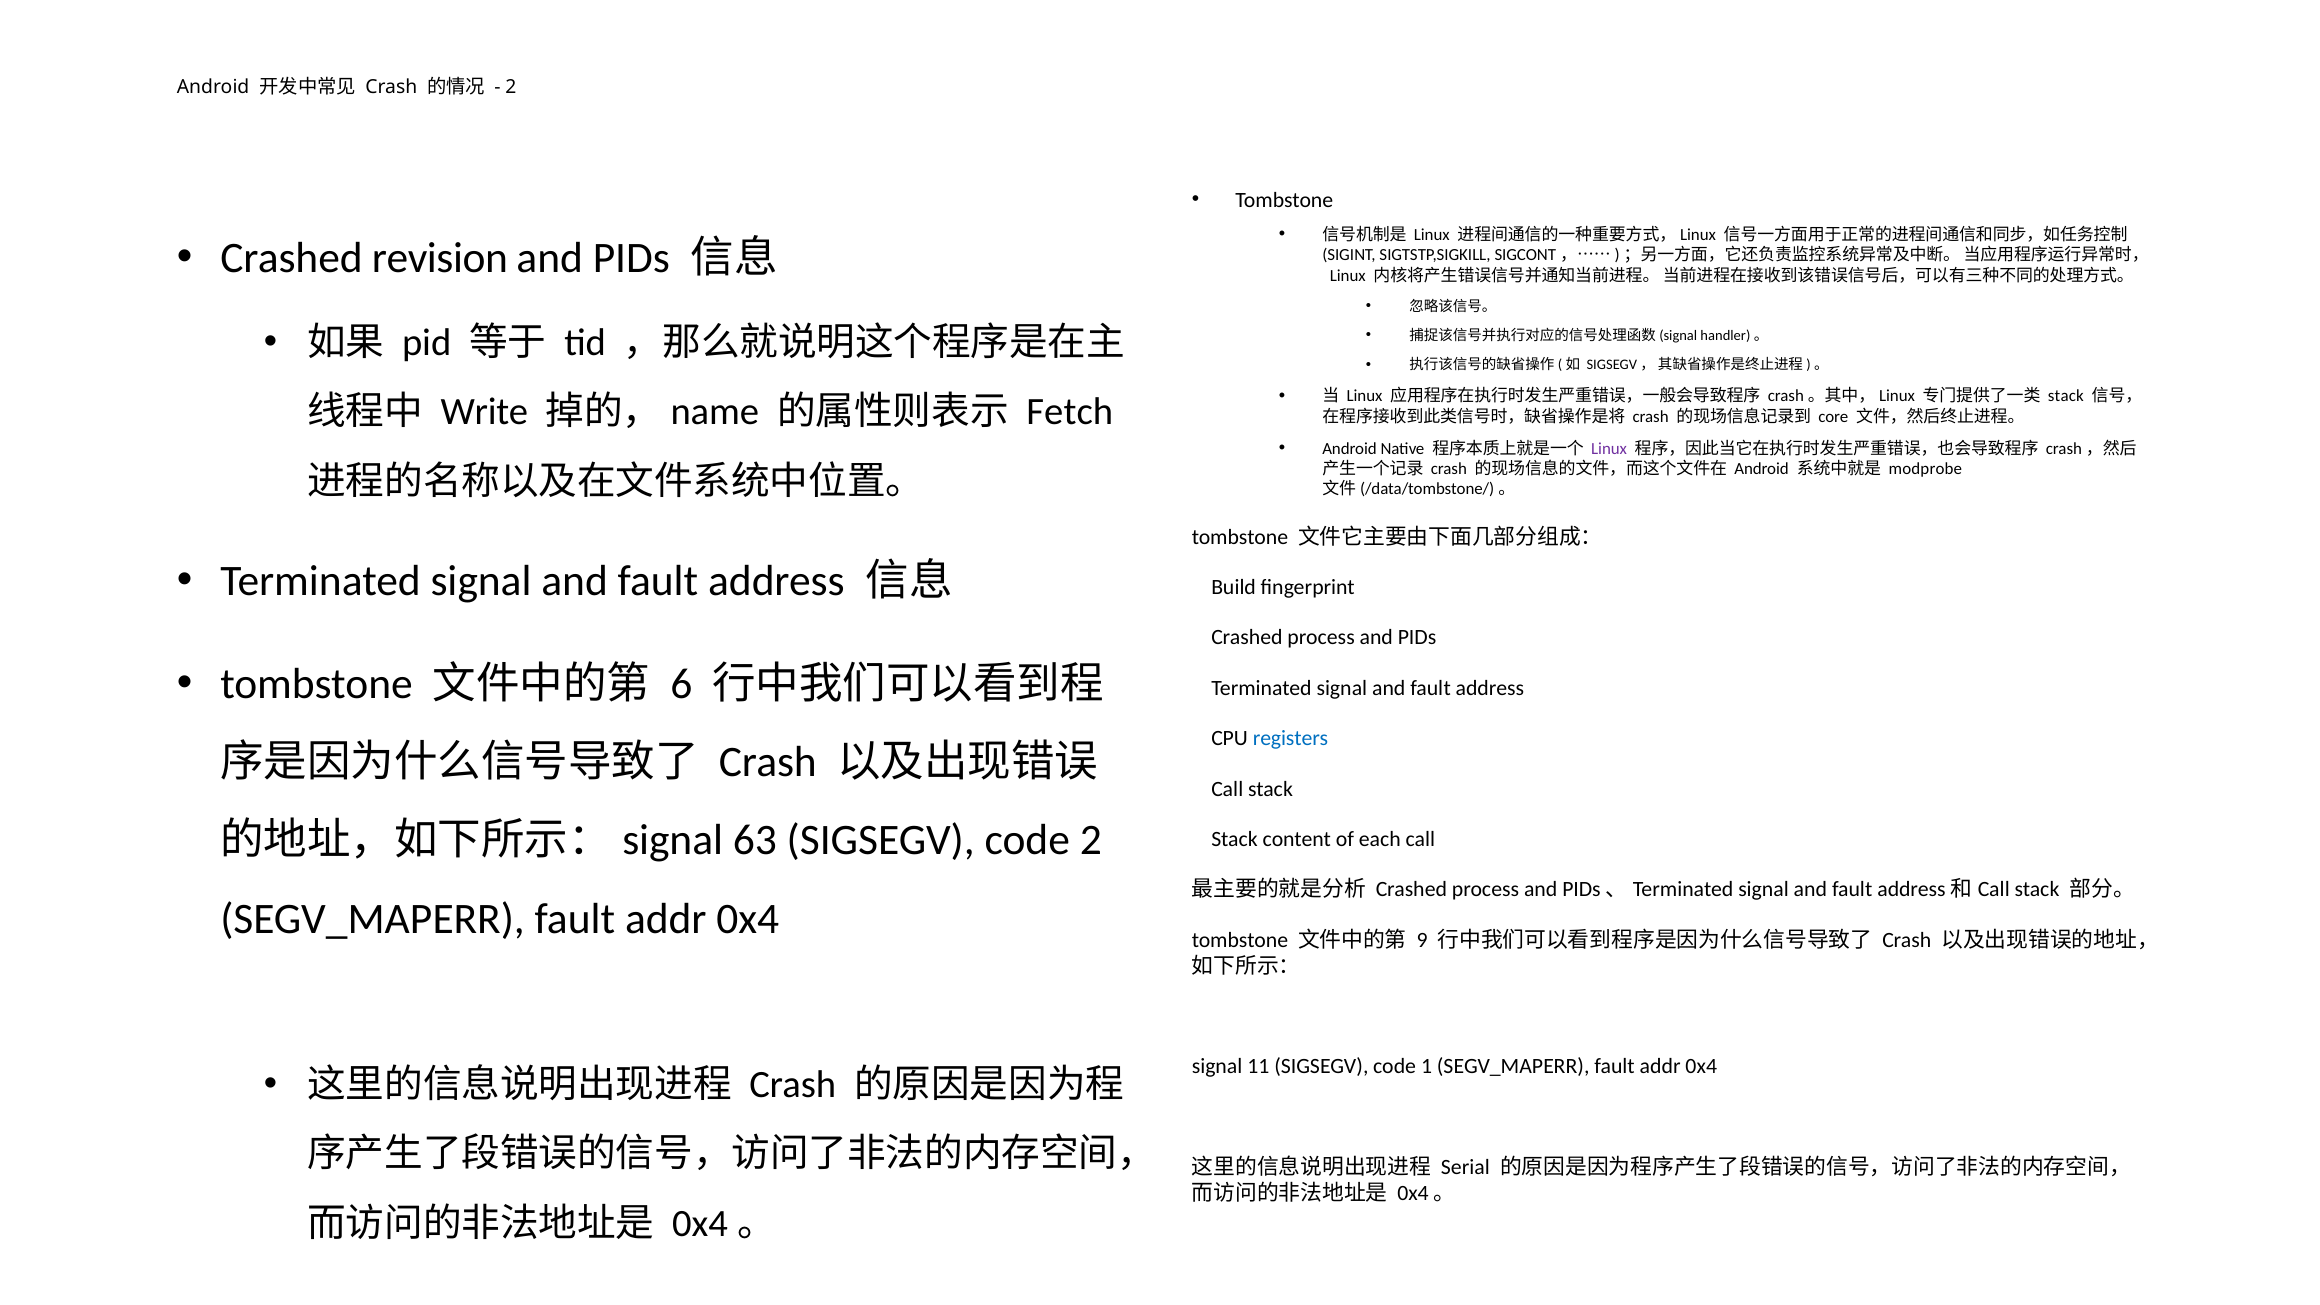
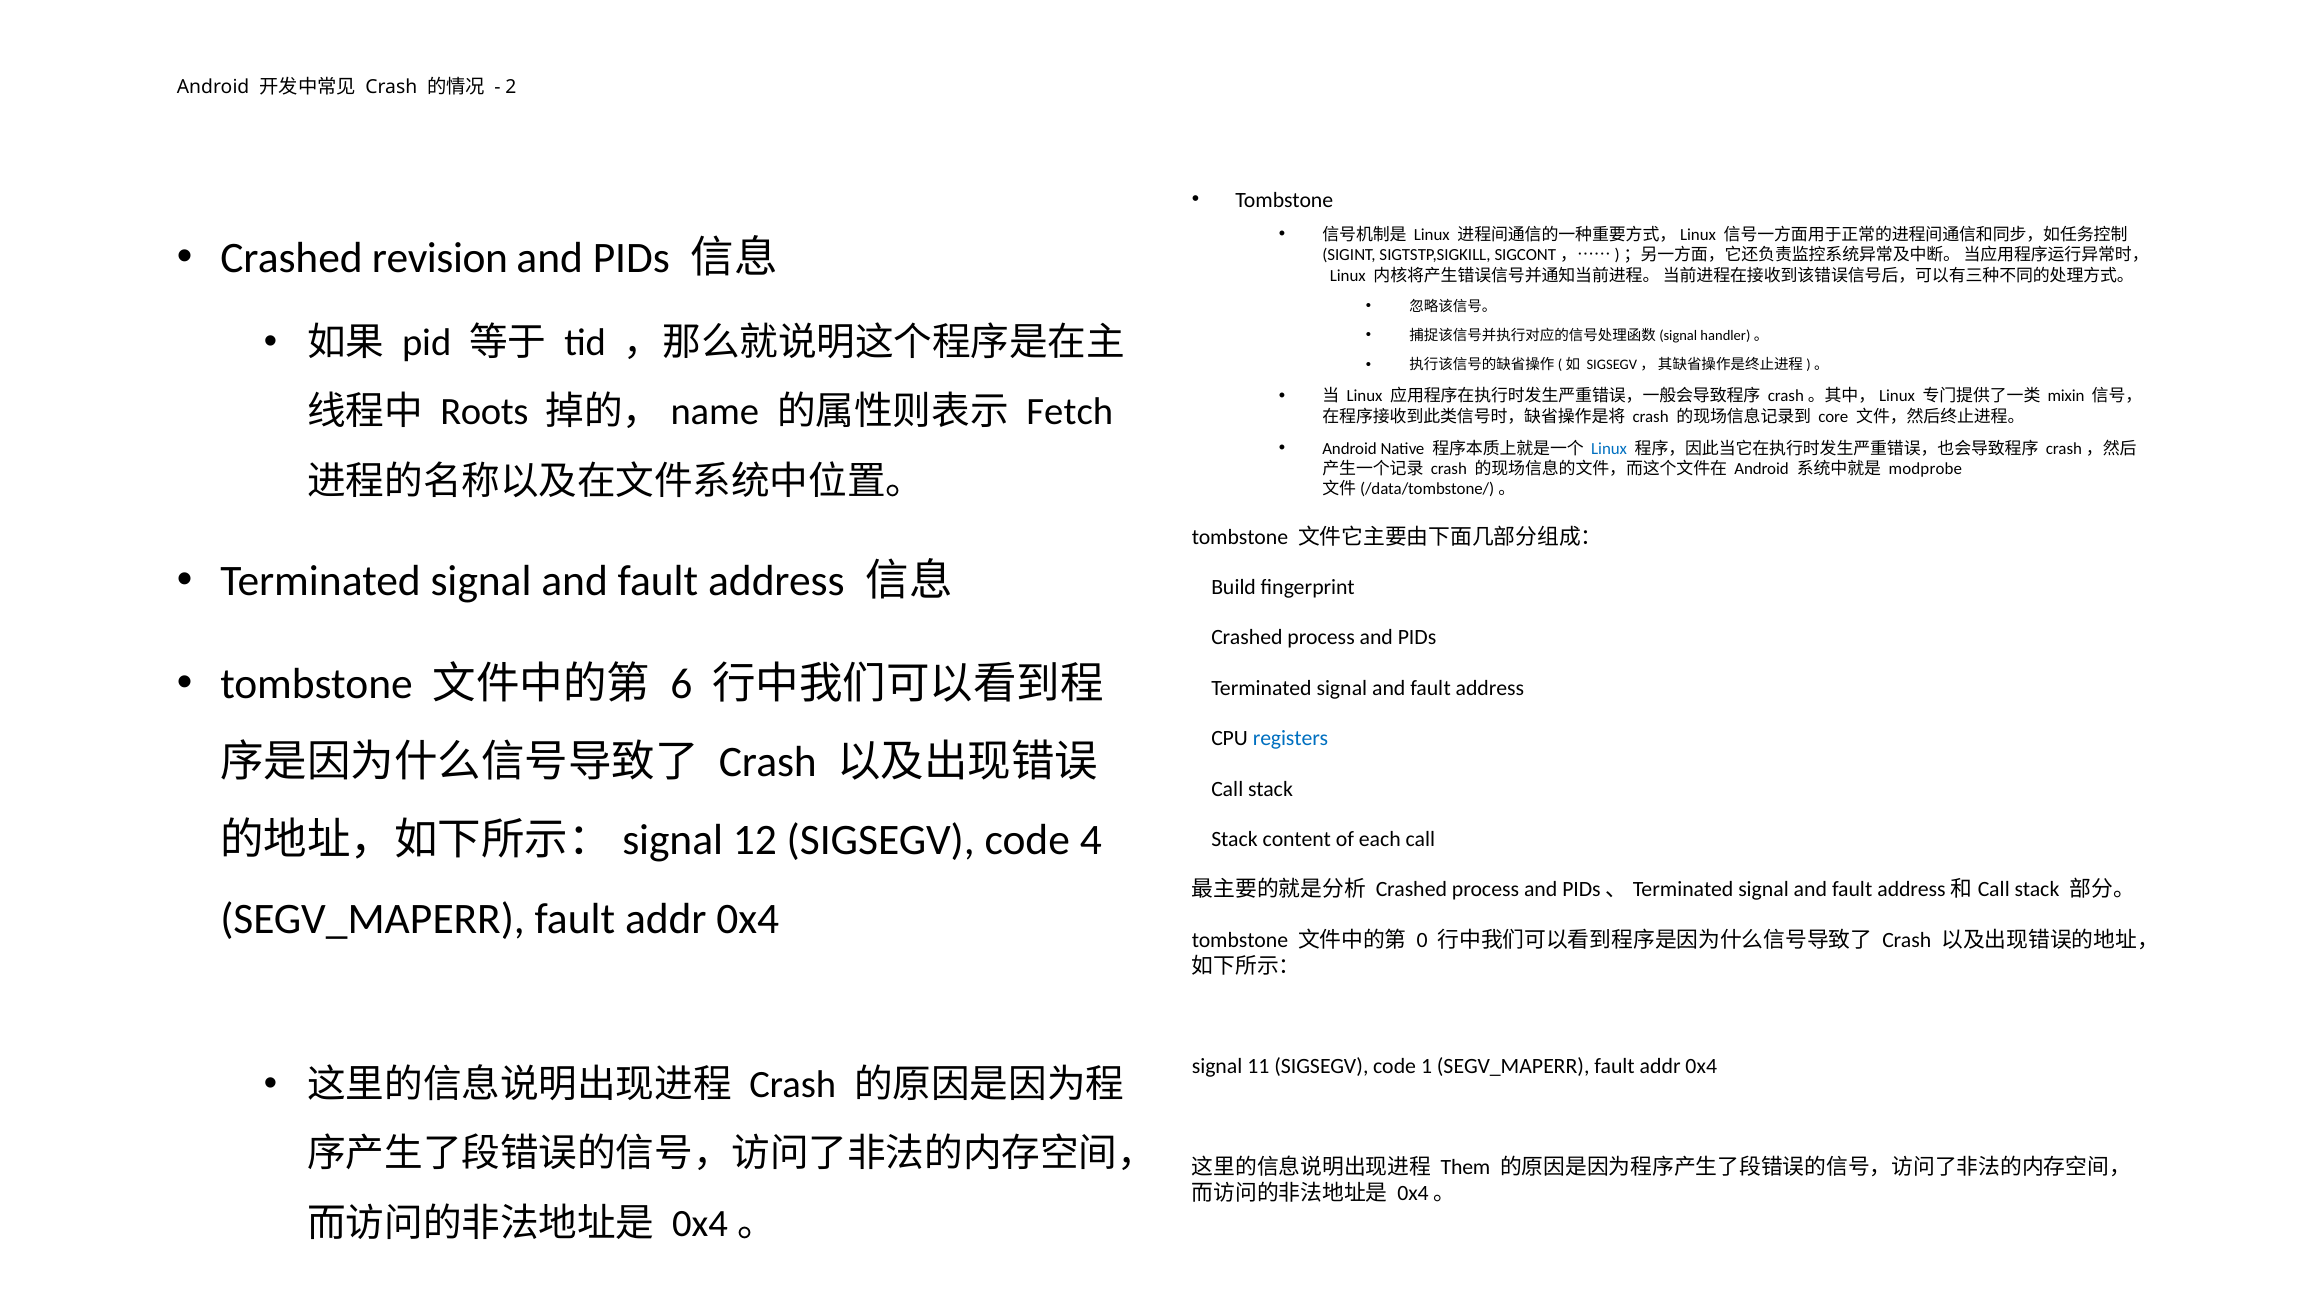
stack: stack -> mixin (2066, 396)
Write: Write -> Roots (484, 412)
Linux colour: purple -> blue (1609, 449)
63: 63 -> 12 (755, 841)
code 2: 2 -> 4 (1091, 841)
9: 9 -> 0 (1422, 940)
Serial: Serial -> Them (1466, 1167)
